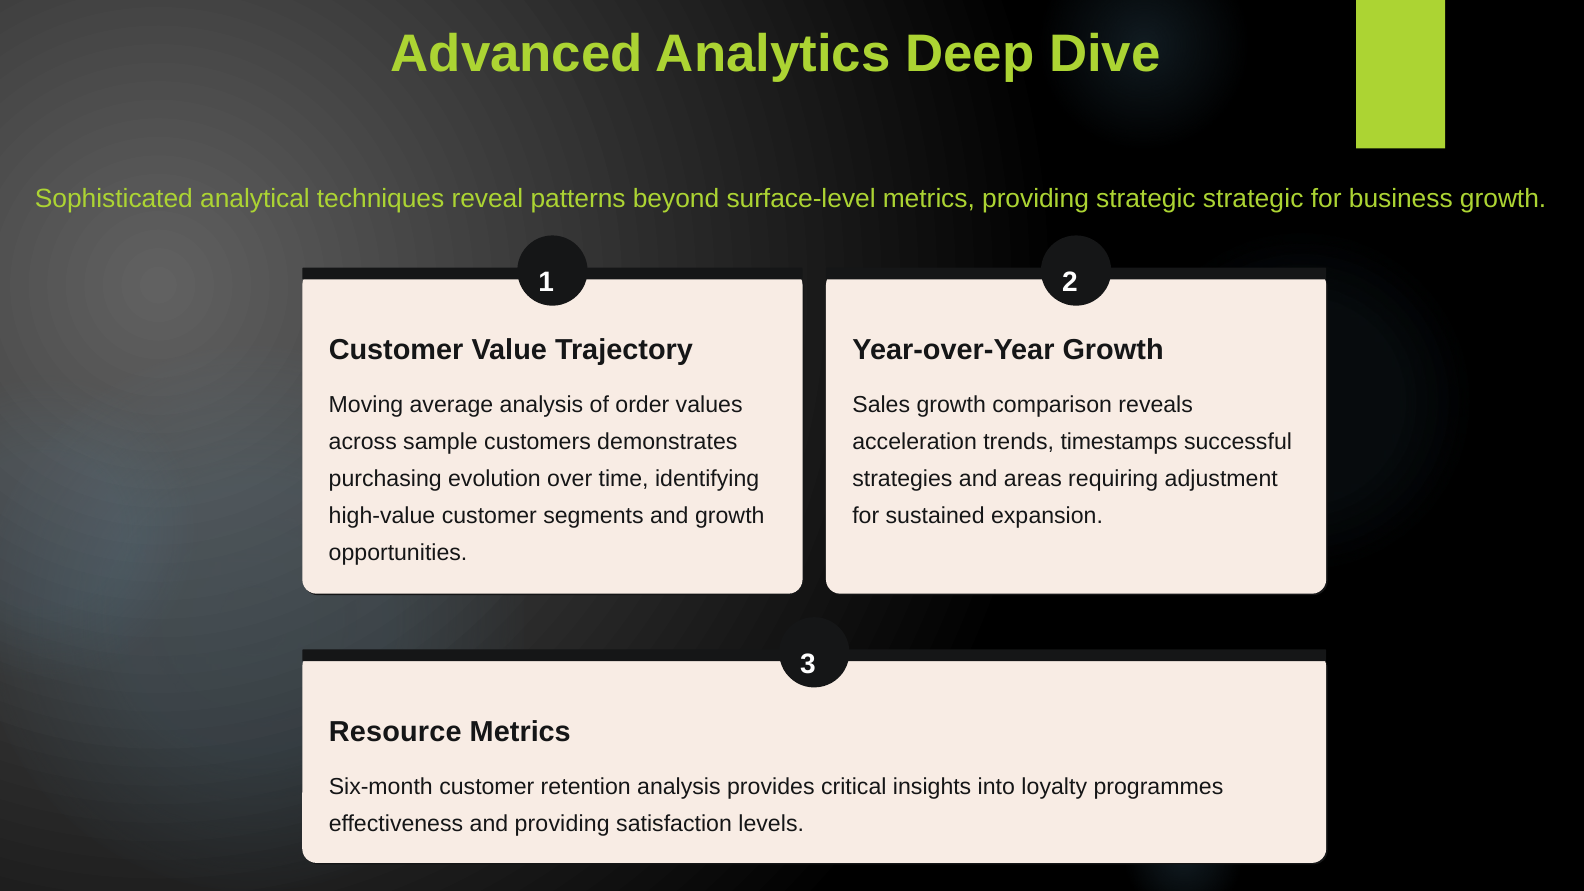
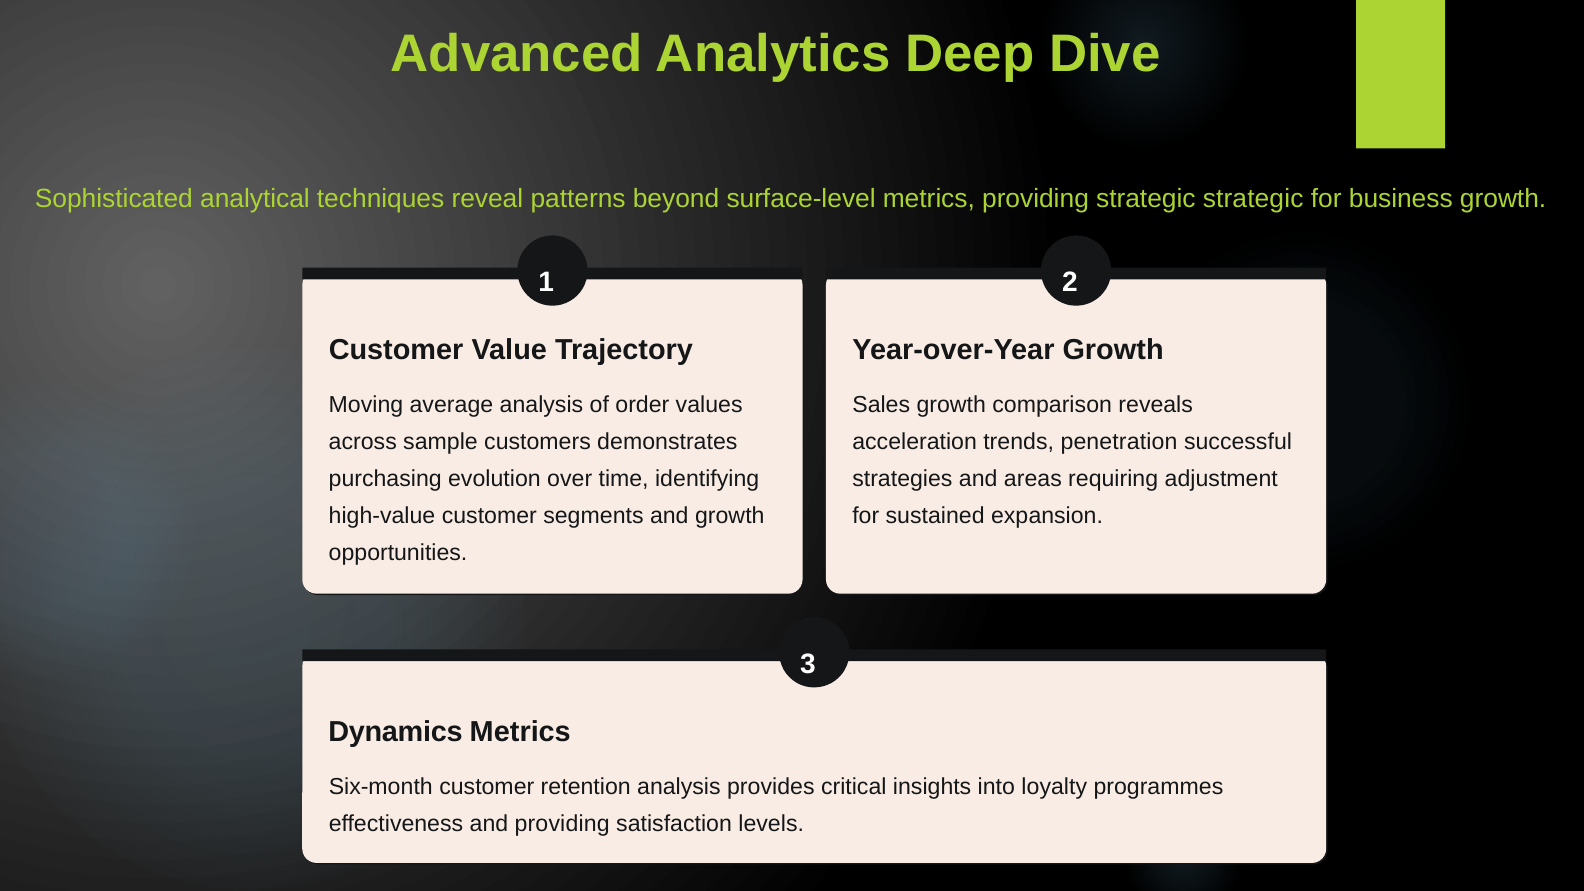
timestamps: timestamps -> penetration (1119, 442)
Resource: Resource -> Dynamics (395, 732)
